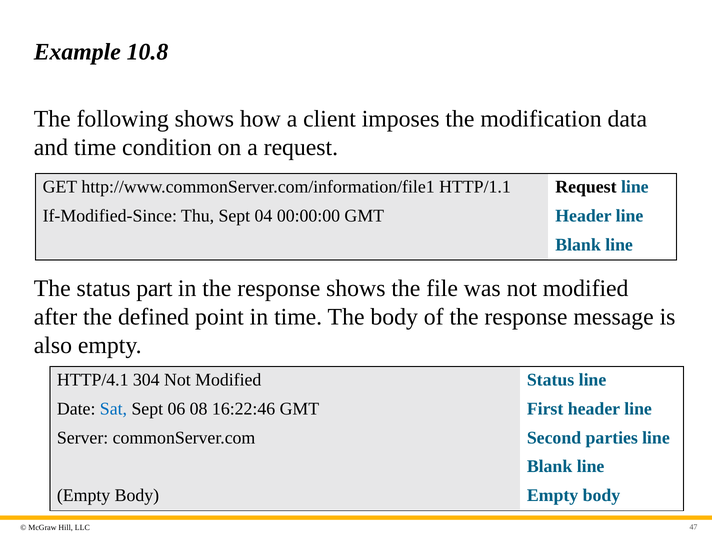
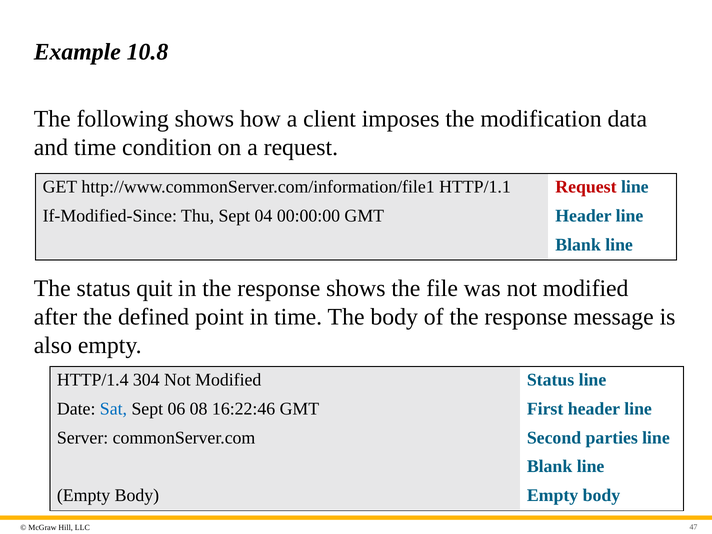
Request colour: black -> red (586, 187)
part: part -> quit (154, 288)
HTTP/4.1: HTTP/4.1 -> HTTP/1.4 (93, 380)
